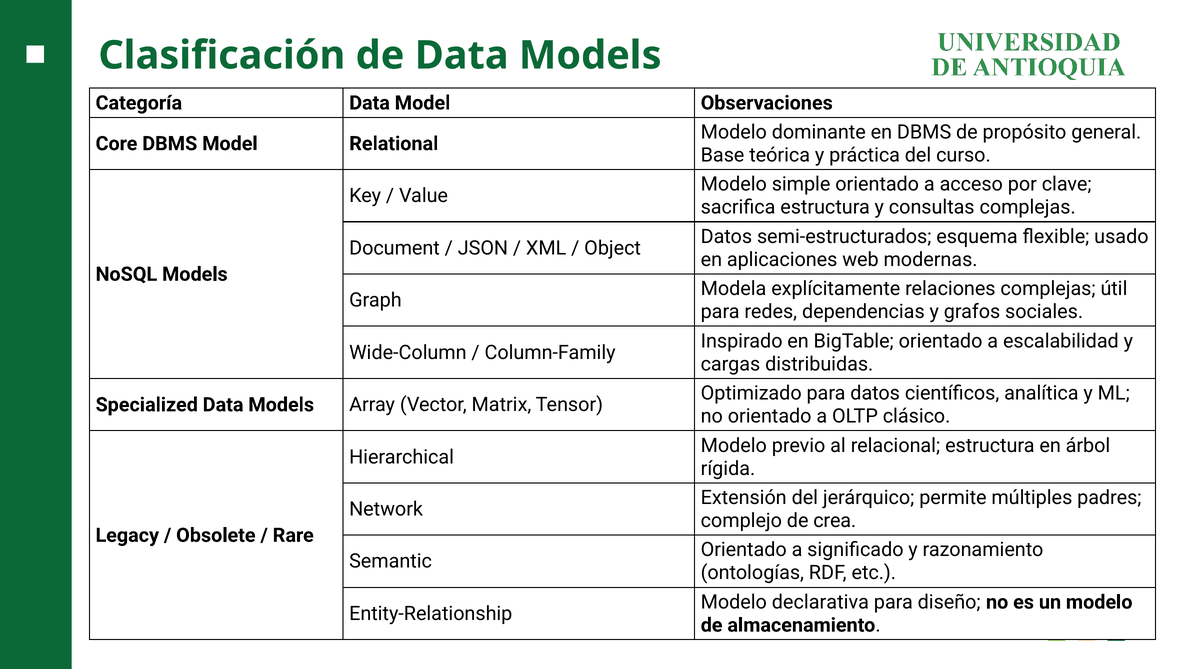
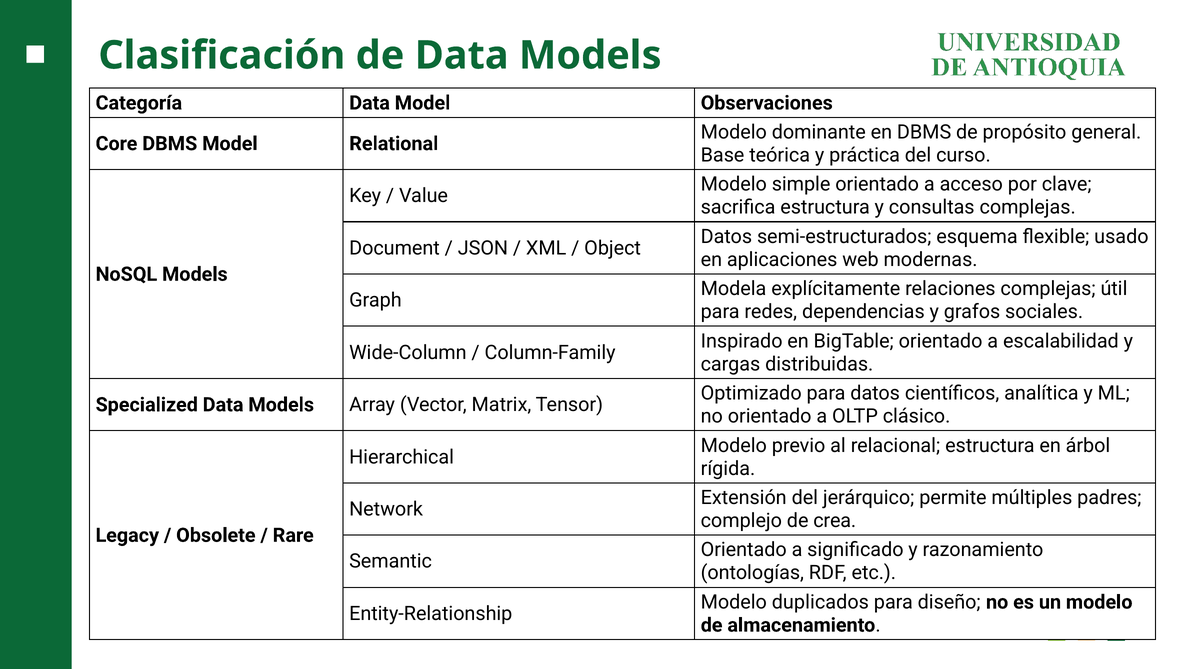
declarativa: declarativa -> duplicados (820, 602)
